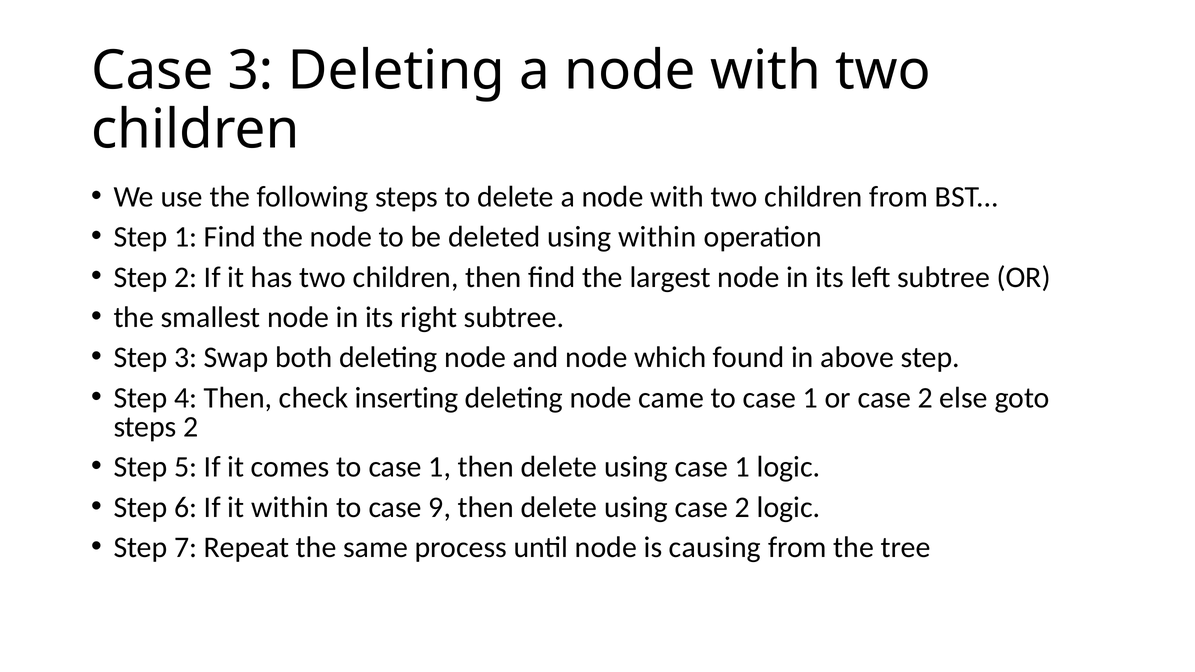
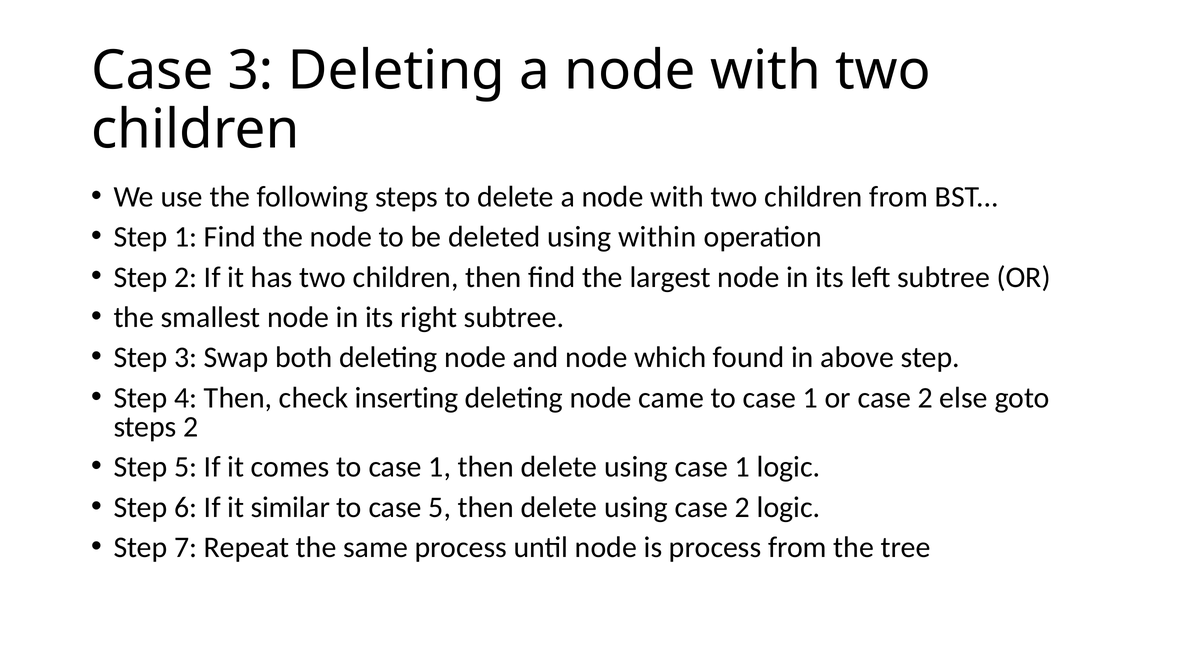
it within: within -> similar (290, 507)
case 9: 9 -> 5 (440, 507)
is causing: causing -> process (715, 548)
